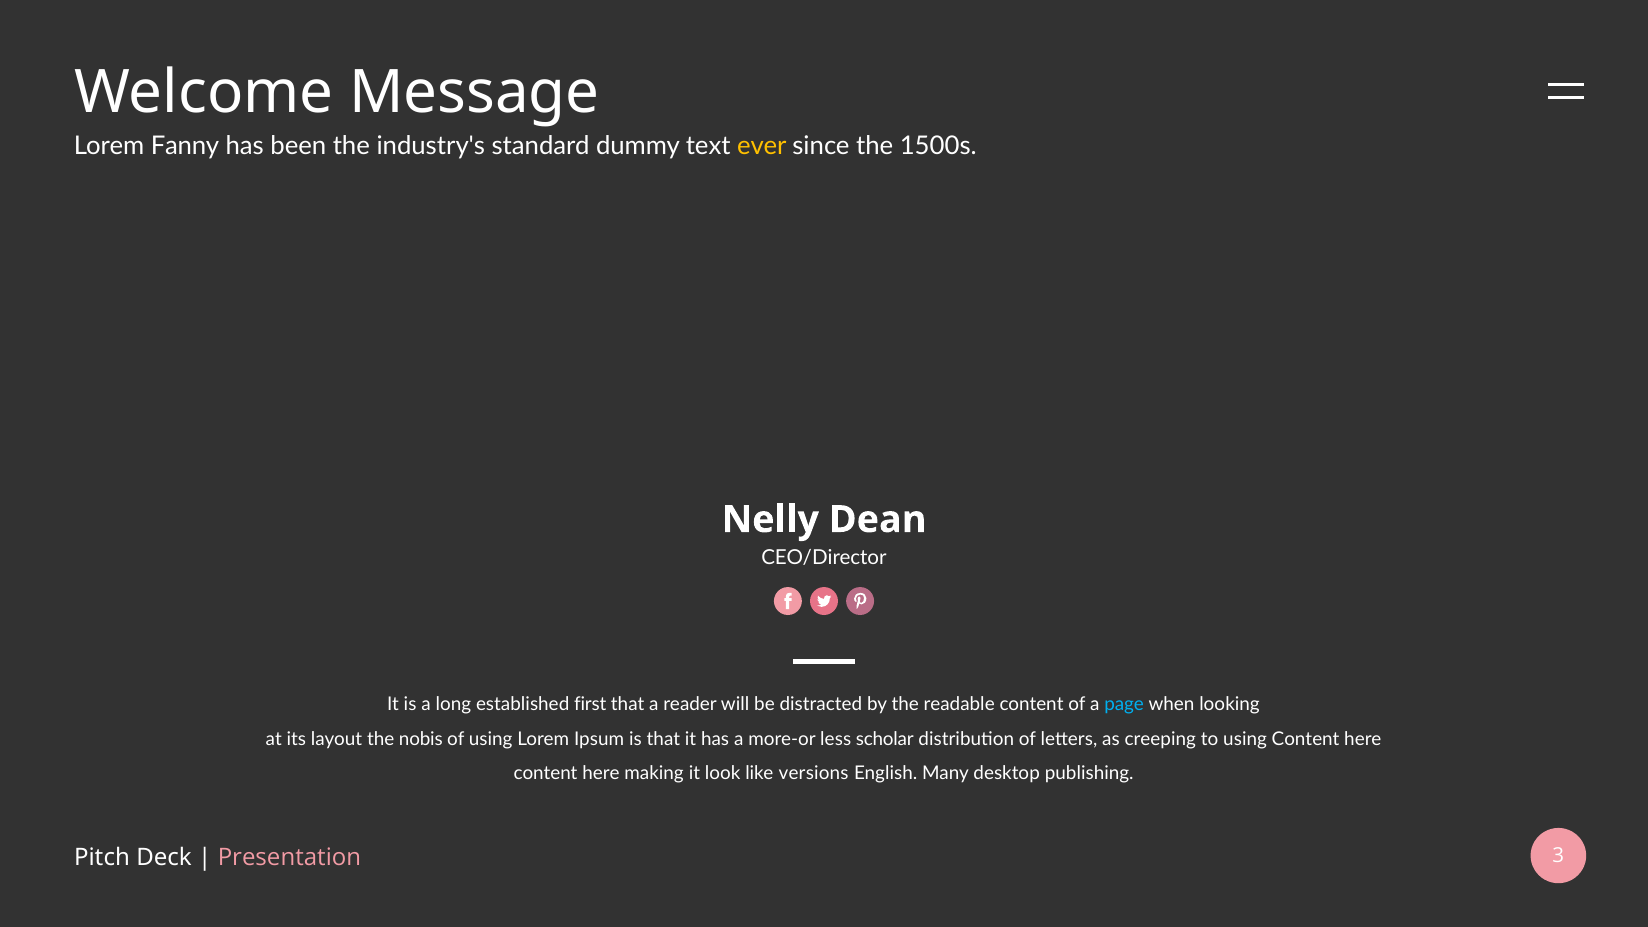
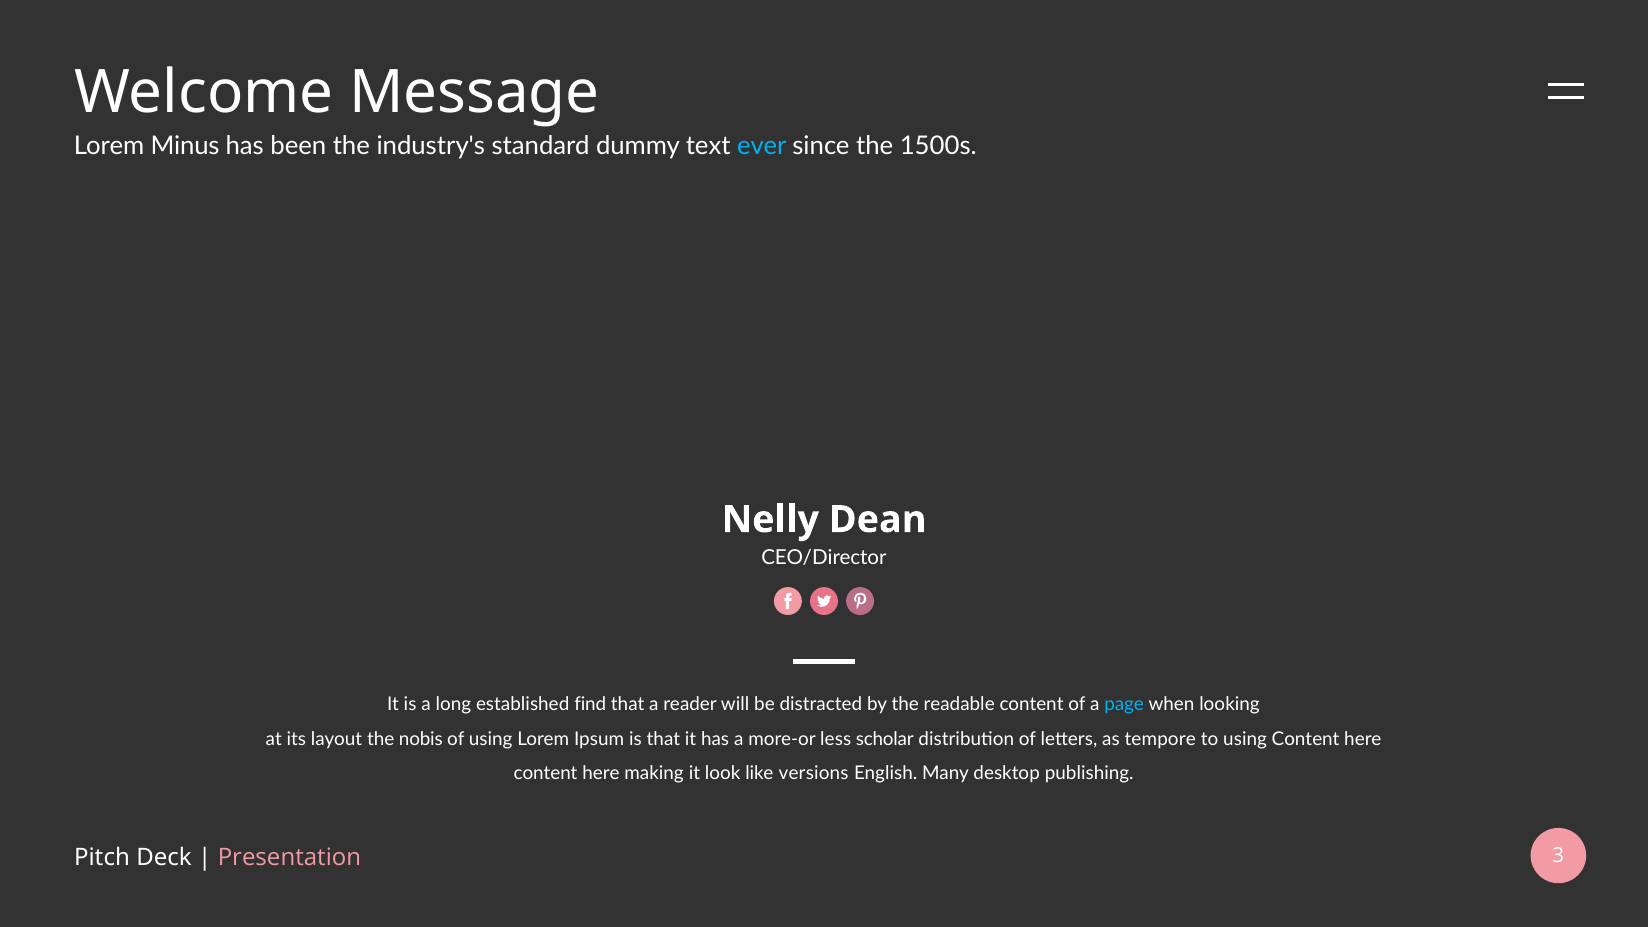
Fanny: Fanny -> Minus (185, 146)
ever colour: yellow -> light blue (762, 146)
first: first -> find (590, 705)
creeping: creeping -> tempore (1160, 739)
